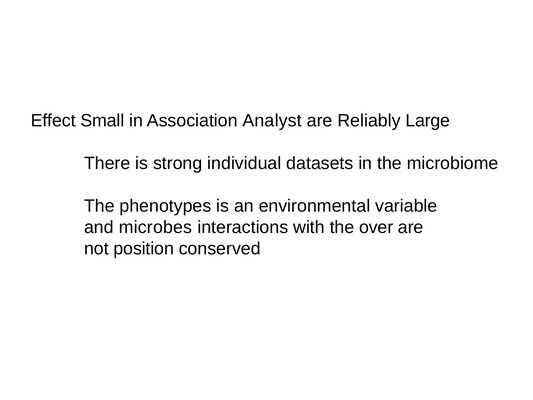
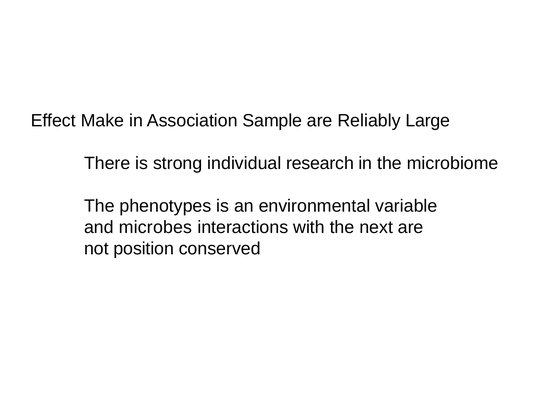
Small: Small -> Make (102, 120)
Analyst: Analyst -> Sample (272, 120)
datasets: datasets -> research (320, 163)
over: over -> next (376, 227)
